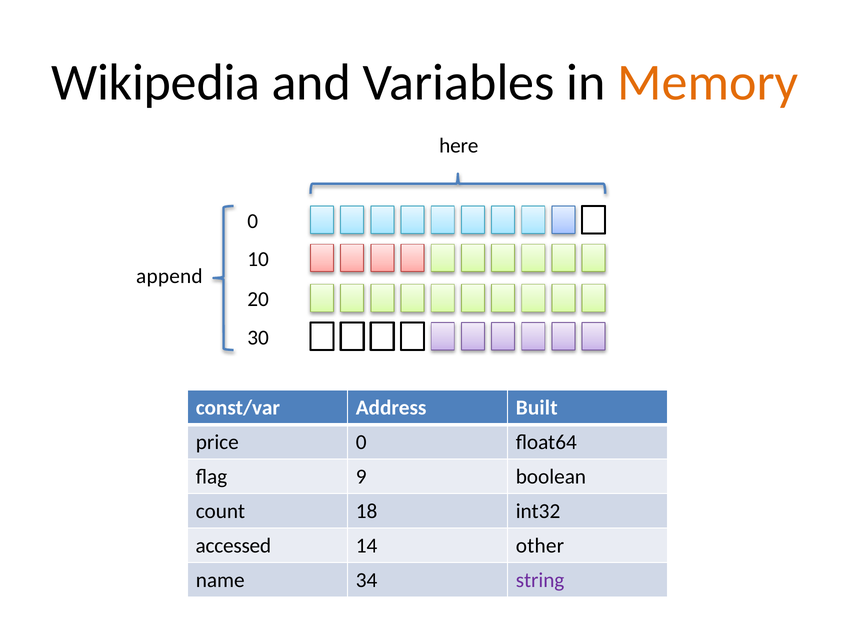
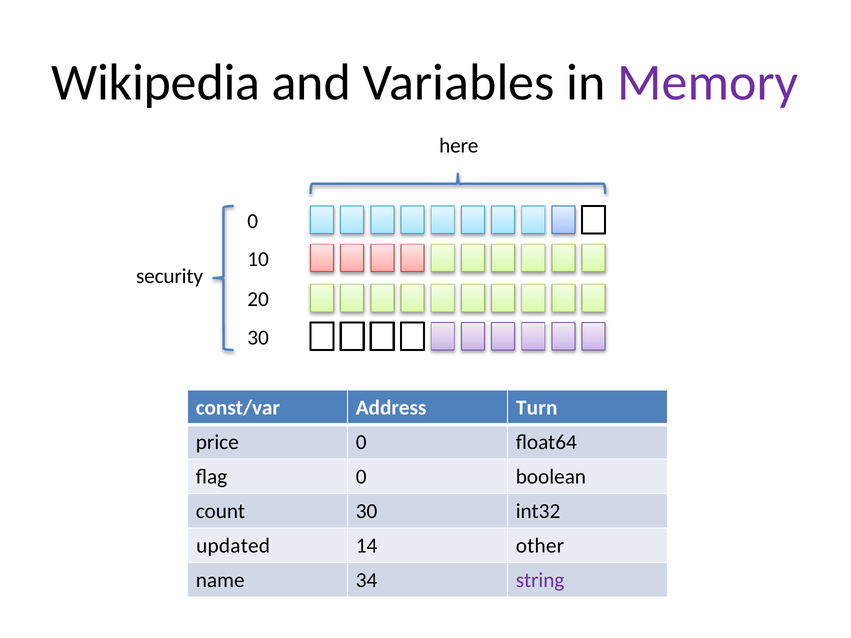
Memory colour: orange -> purple (708, 82)
append: append -> security (170, 277)
Built: Built -> Turn (537, 408)
flag 9: 9 -> 0 (361, 477)
count 18: 18 -> 30 (367, 511)
accessed: accessed -> updated (233, 546)
